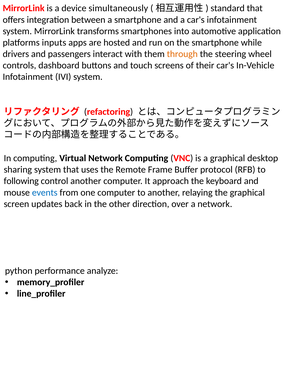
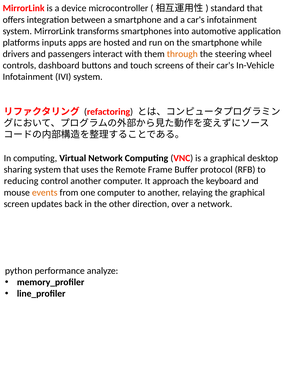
simultaneously: simultaneously -> microcontroller (118, 8)
following: following -> reducing (21, 181)
events colour: blue -> orange (45, 193)
